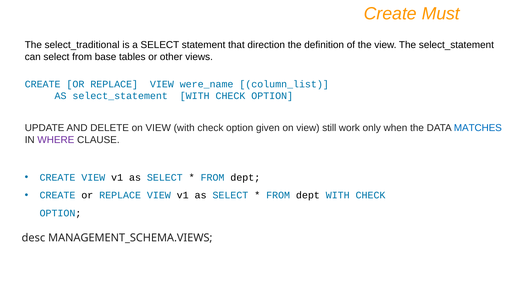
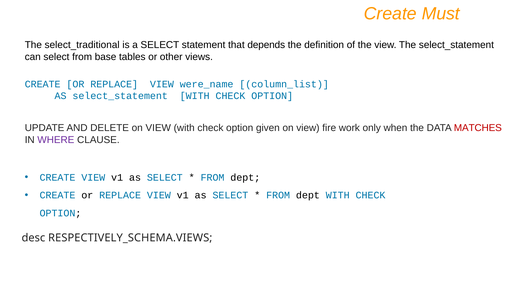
direction: direction -> depends (266, 45)
still: still -> fire (329, 128)
MATCHES colour: blue -> red (478, 128)
MANAGEMENT_SCHEMA.VIEWS: MANAGEMENT_SCHEMA.VIEWS -> RESPECTIVELY_SCHEMA.VIEWS (130, 238)
